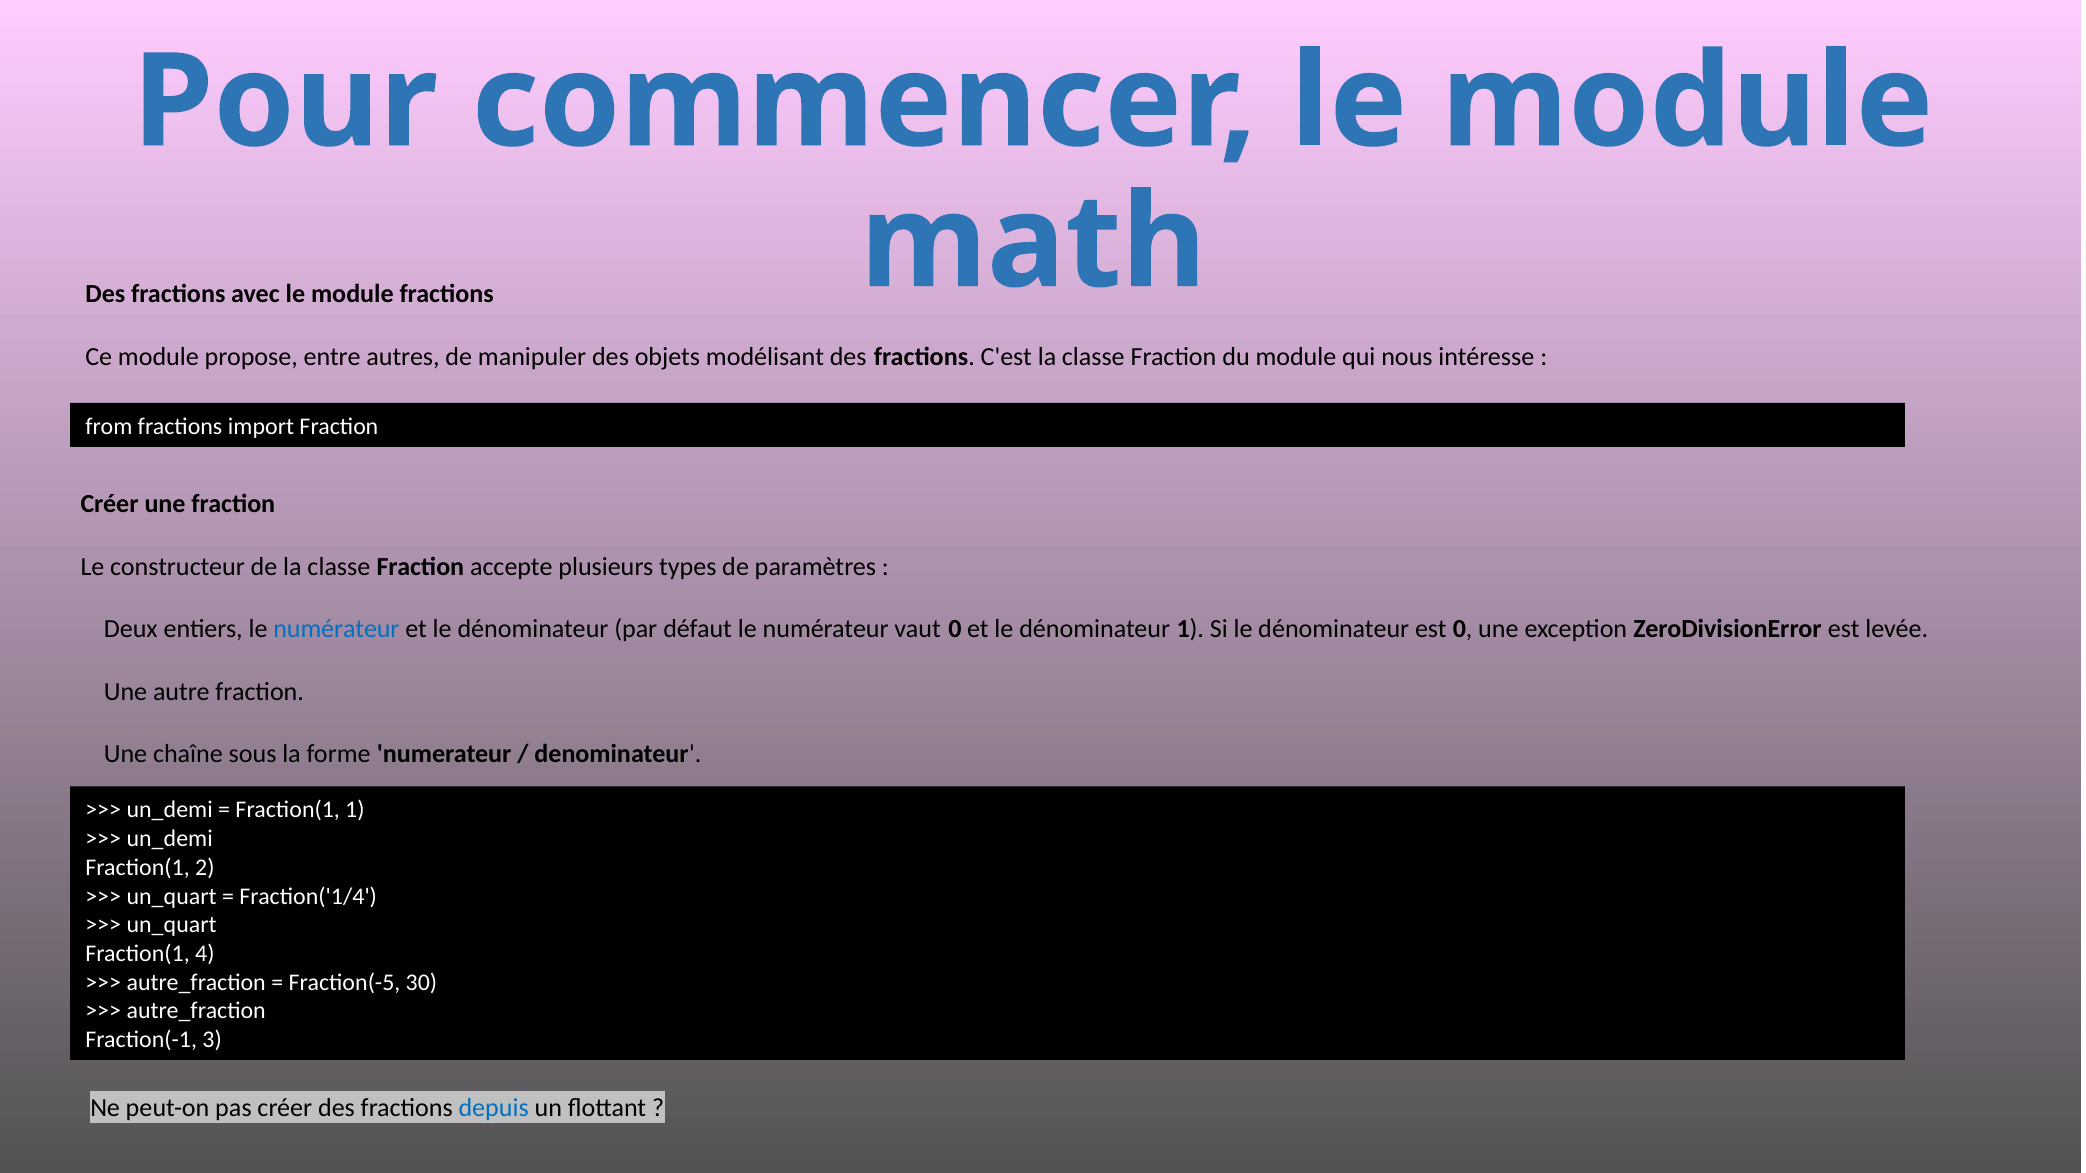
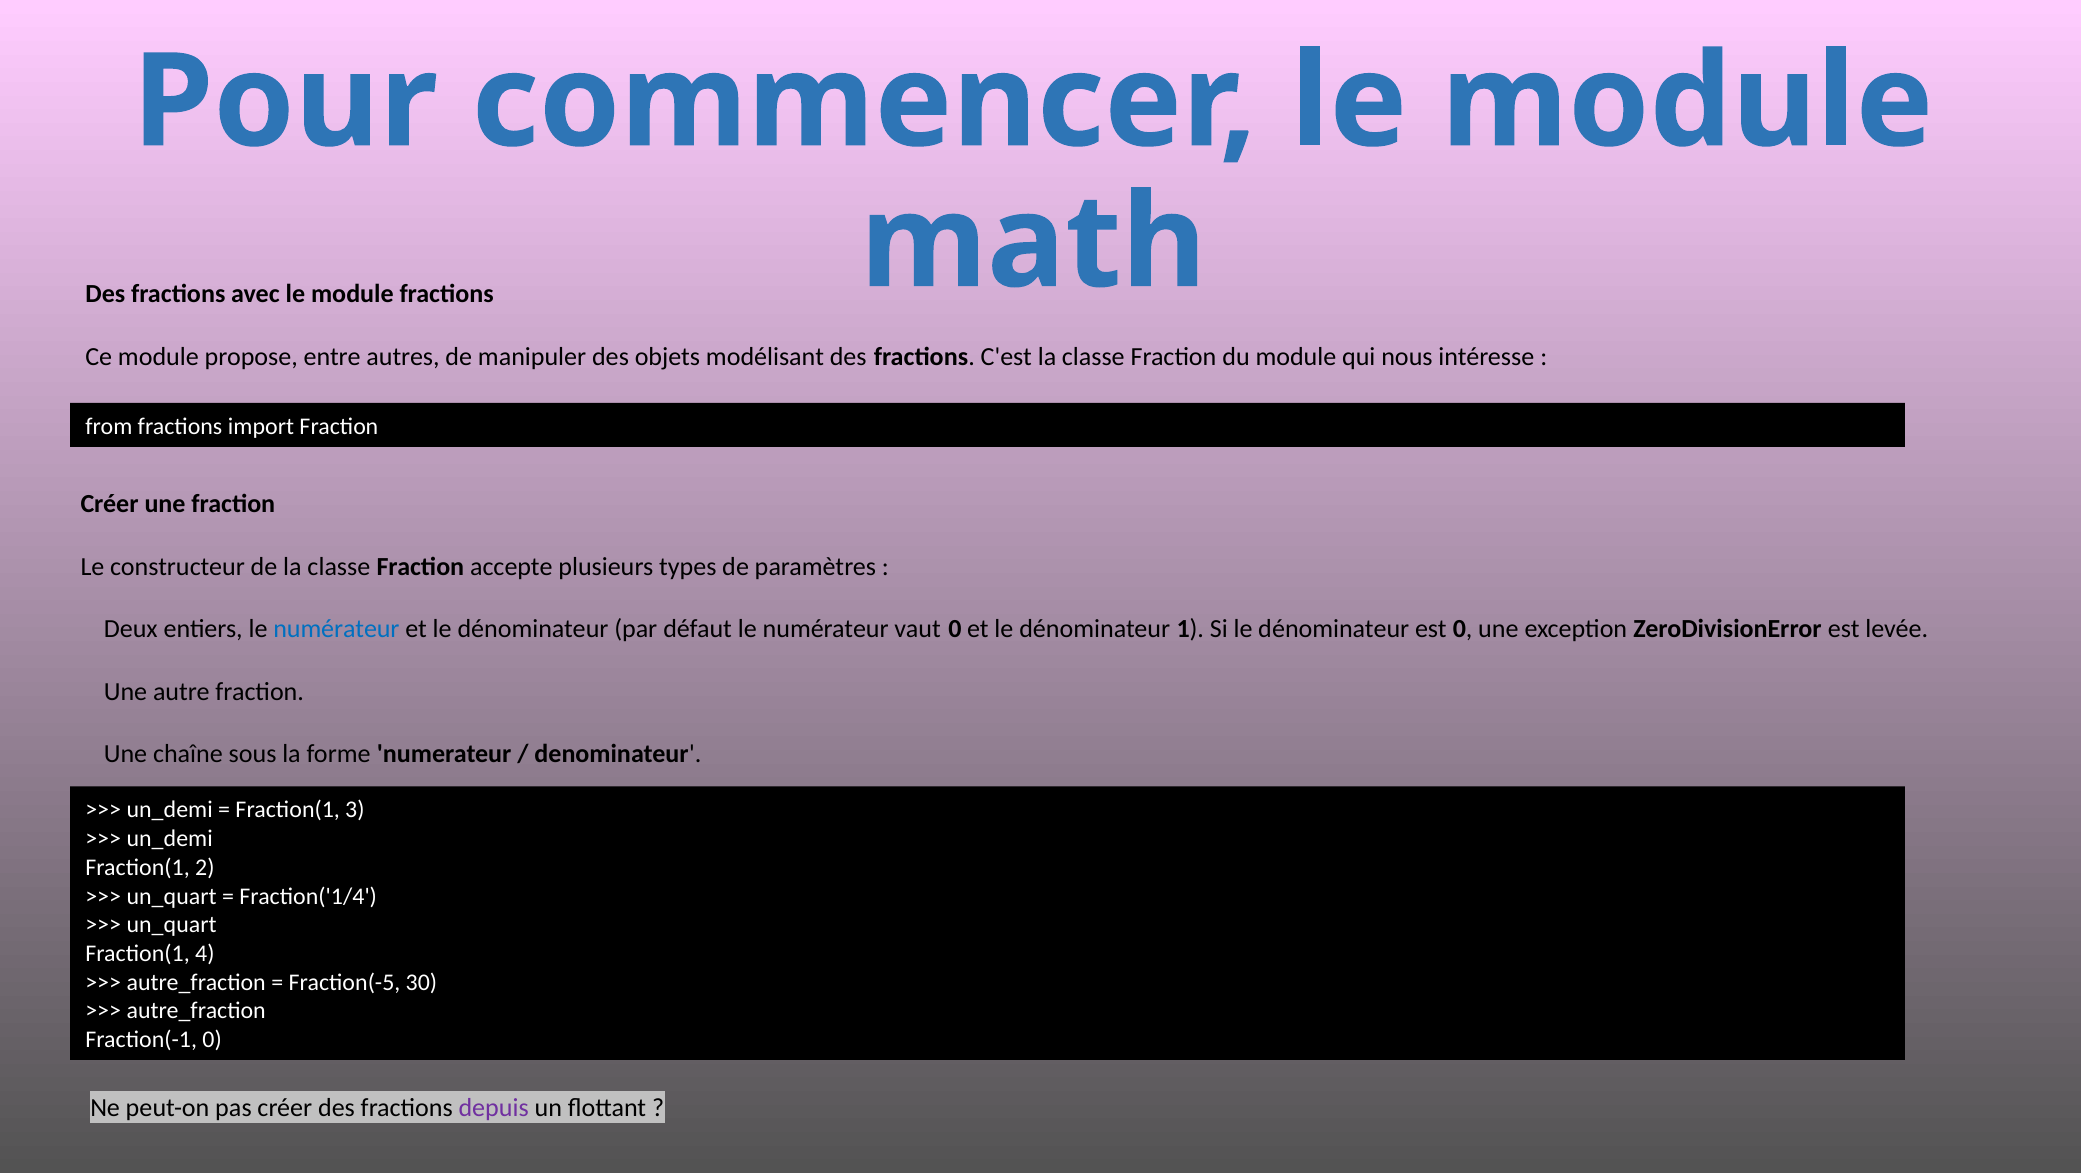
Fraction(1 1: 1 -> 3 (355, 810)
Fraction(-1 3: 3 -> 0 (212, 1040)
depuis colour: blue -> purple (494, 1108)
